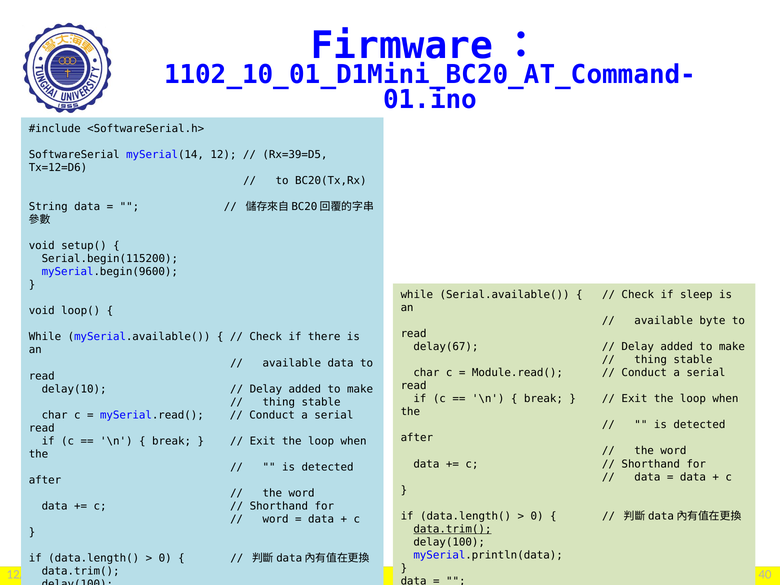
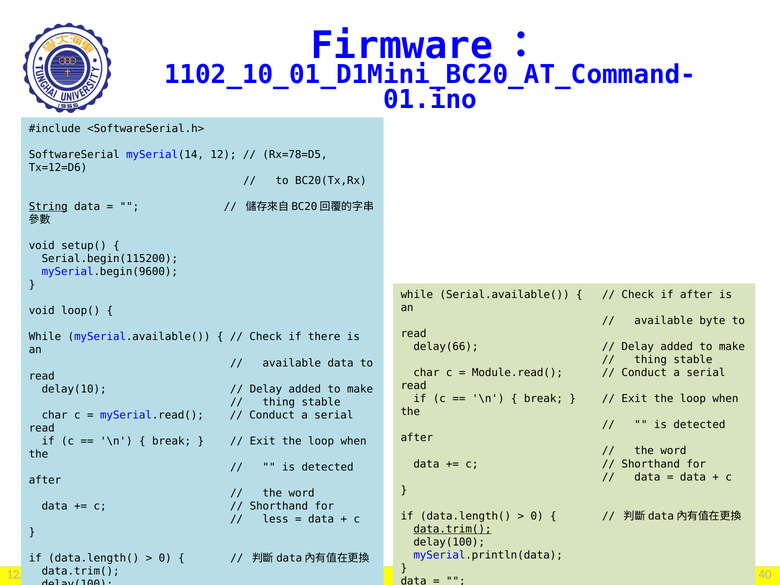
Rx=39=D5: Rx=39=D5 -> Rx=78=D5 (295, 155)
String underline: none -> present (48, 207)
if sleep: sleep -> after (696, 295)
delay(67: delay(67 -> delay(66 (446, 347)
word: word -> less (276, 519)
